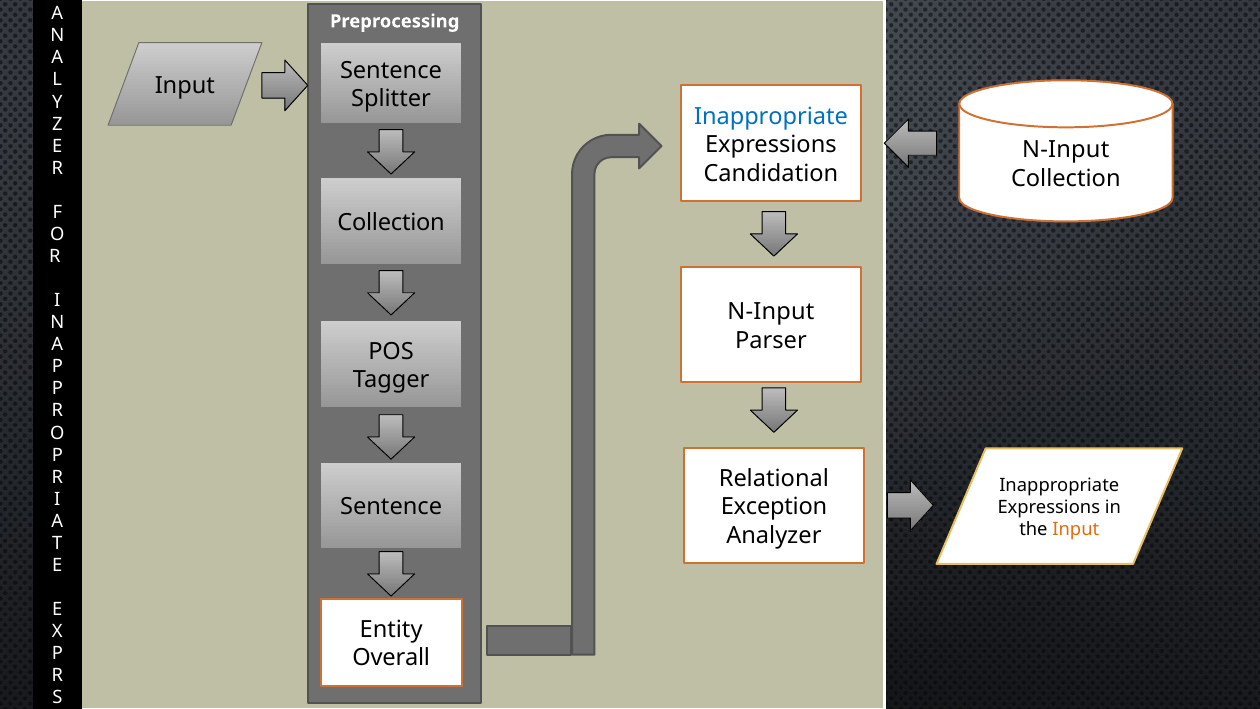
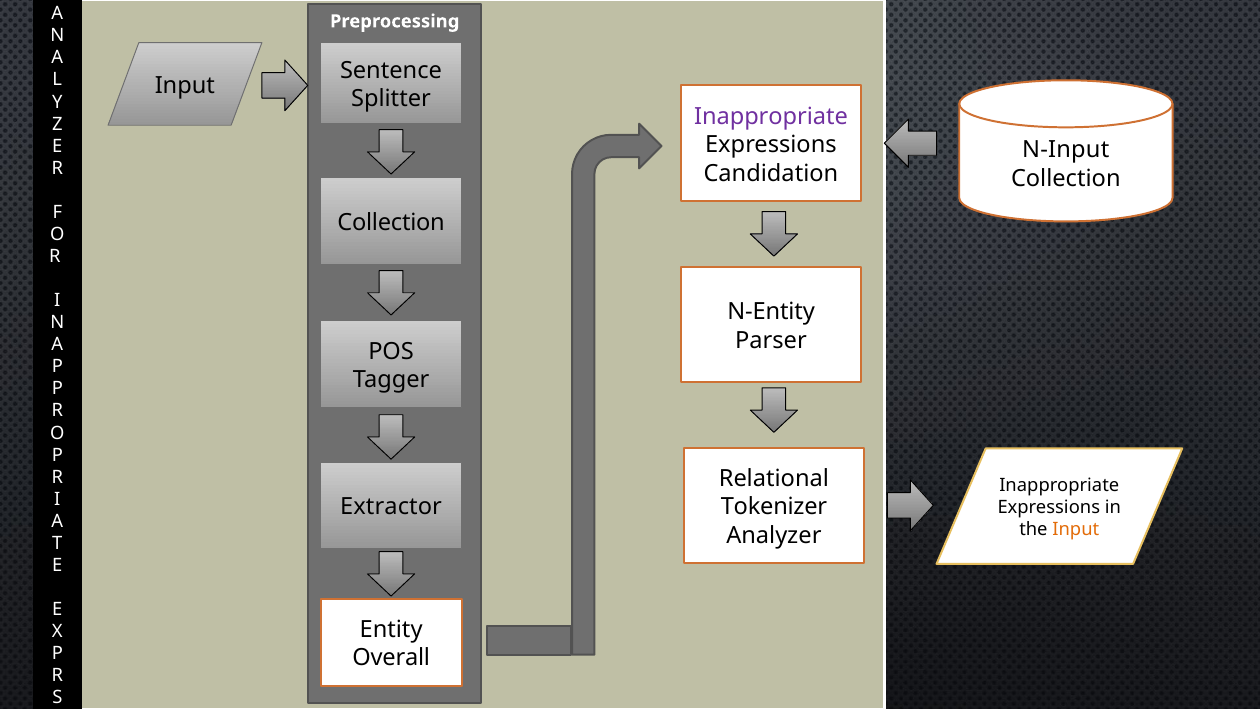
Inappropriate colour: blue -> purple (771, 116)
N-Input: N-Input -> N-Entity (771, 312)
Sentence: Sentence -> Extractor (391, 507)
Exception: Exception -> Tokenizer (774, 507)
